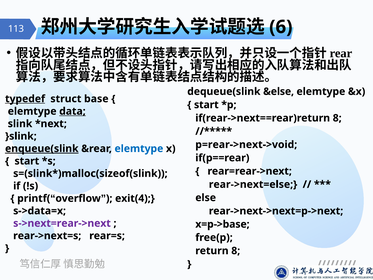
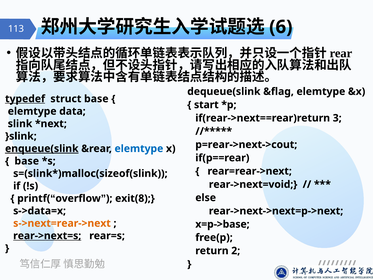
&else: &else -> &flag (279, 91)
data underline: present -> none (72, 111)
if(rear->next==rear)return 8: 8 -> 3 (337, 118)
p=rear->next->void: p=rear->next->void -> p=rear->next->cout (246, 144)
start: start -> base (27, 161)
rear->next=else: rear->next=else -> rear->next=void (253, 184)
exit(4: exit(4 -> exit(8 (135, 198)
s->next=rear->next colour: purple -> orange (62, 223)
rear->next=s underline: none -> present (47, 236)
return 8: 8 -> 2 (236, 251)
